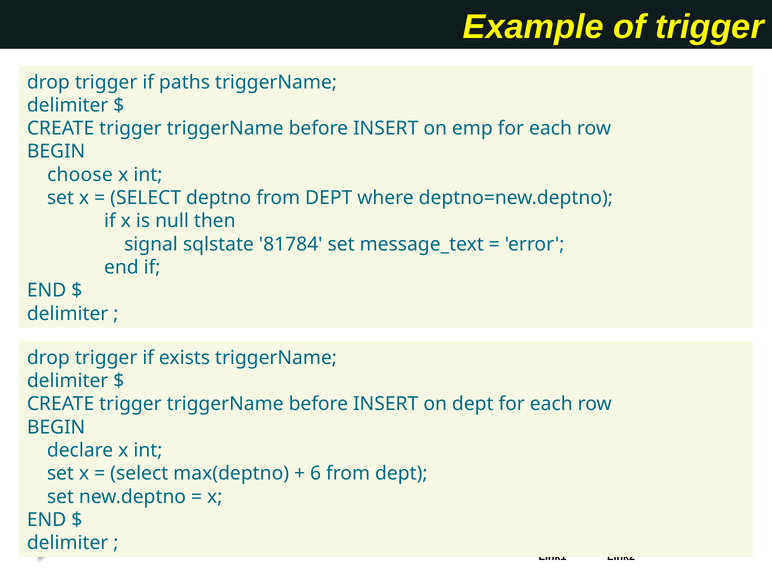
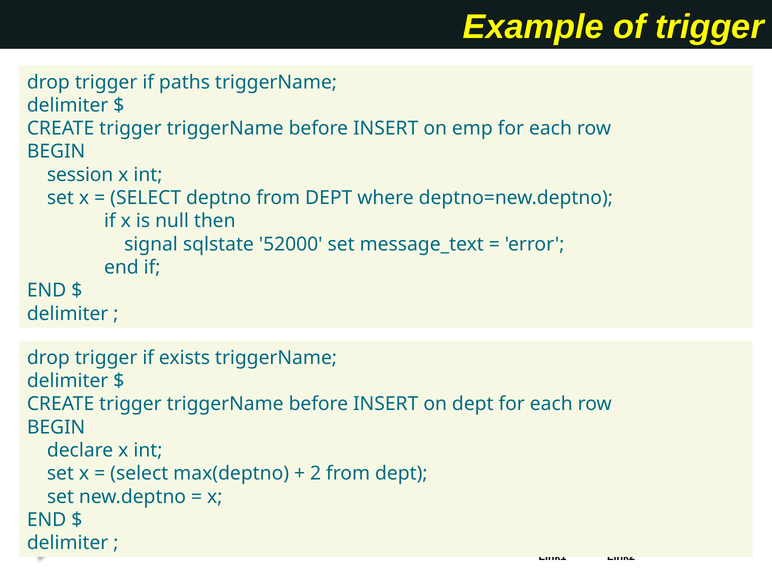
choose: choose -> session (80, 175)
81784: 81784 -> 52000 (291, 244)
6: 6 -> 2 (316, 473)
